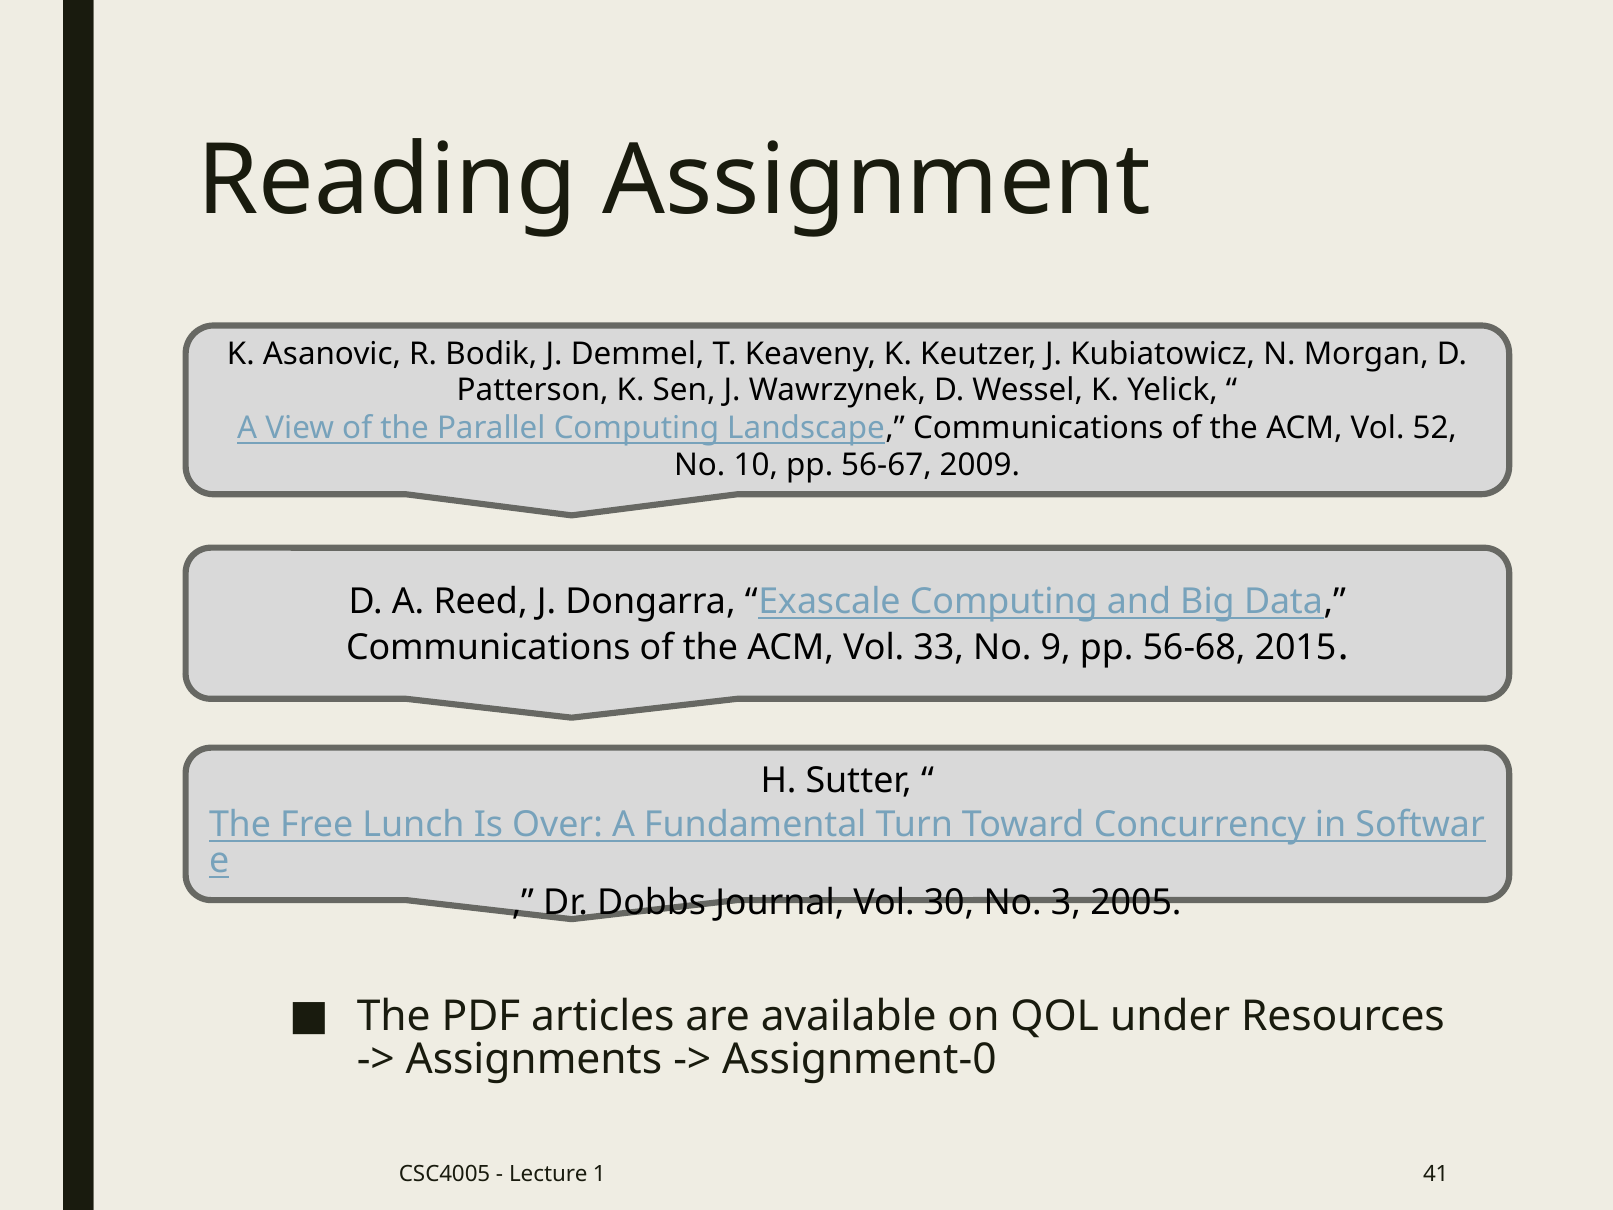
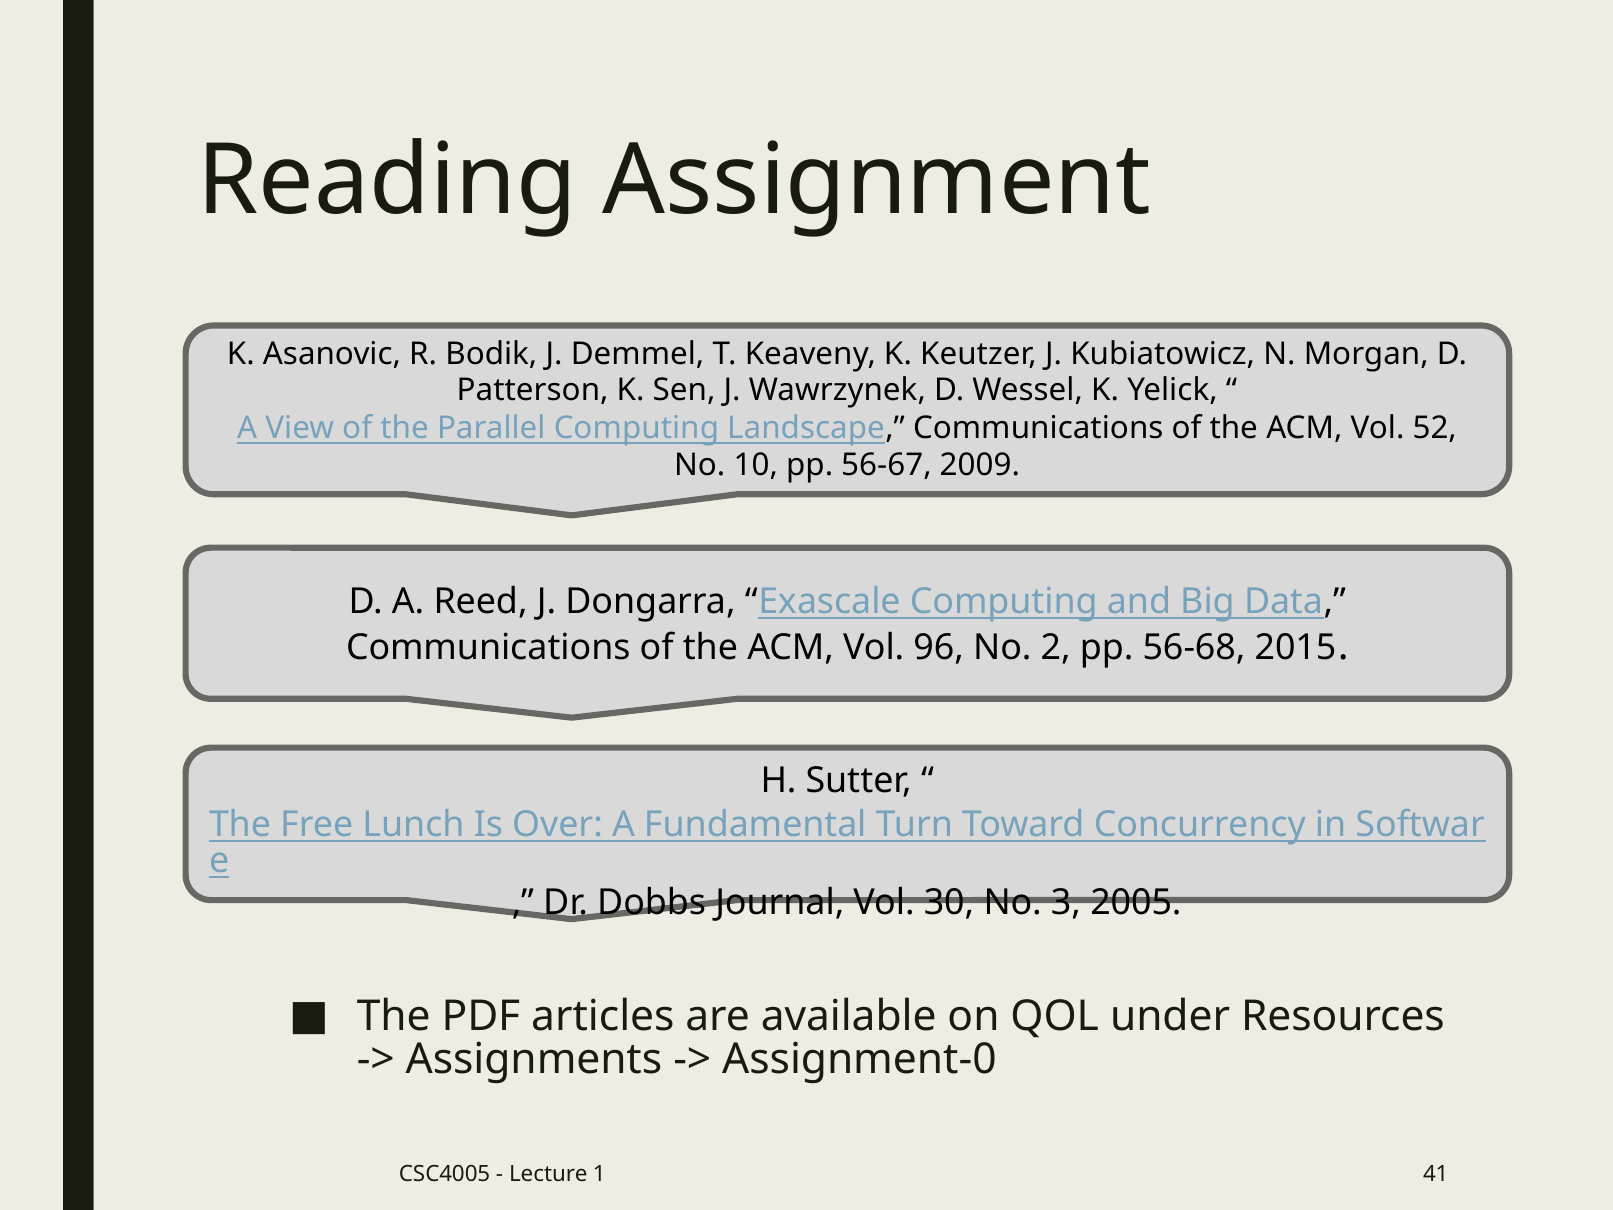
33: 33 -> 96 (939, 648)
9: 9 -> 2 (1056, 648)
